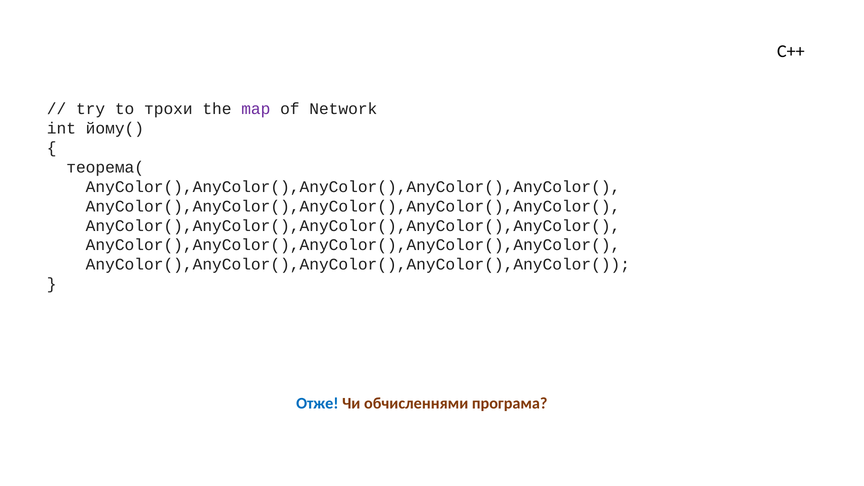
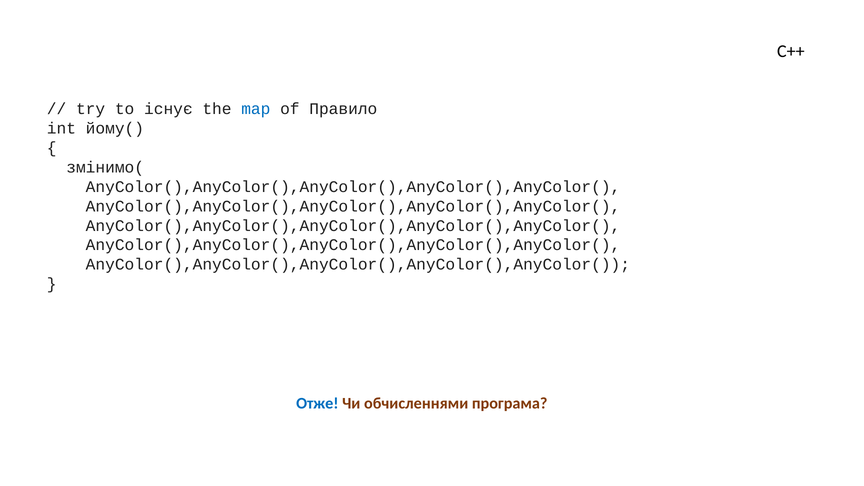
трохи: трохи -> існує (168, 109)
map colour: purple -> blue (256, 109)
Network: Network -> Правило (343, 109)
теорема(: теорема( -> змінимо( (105, 167)
